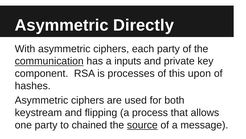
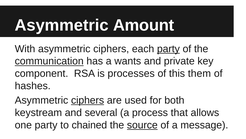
Directly: Directly -> Amount (144, 25)
party underline: none -> present (168, 49)
inputs: inputs -> wants (128, 61)
upon: upon -> them (199, 73)
ciphers underline: none -> present (88, 100)
flipping: flipping -> several (101, 112)
